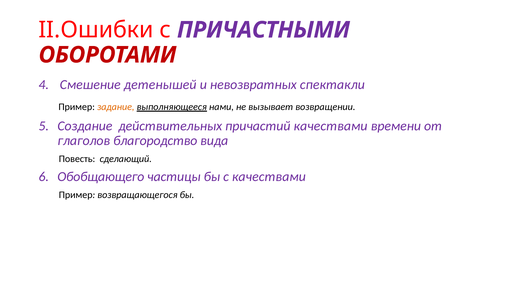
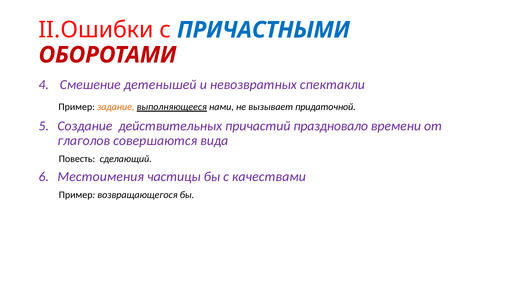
ПРИЧАСТНЫМИ colour: purple -> blue (263, 30)
возвращении: возвращении -> придаточной (325, 107)
причастий качествами: качествами -> праздновало (331, 126)
благородство: благородство -> совершаются (155, 141)
Обобщающего: Обобщающего -> Местоимения (101, 177)
